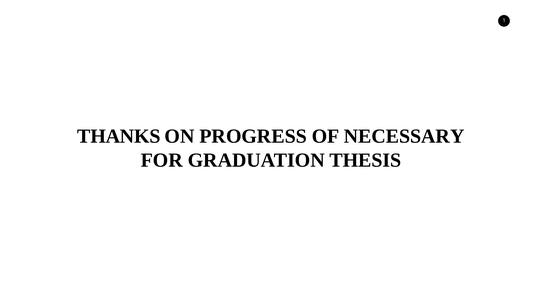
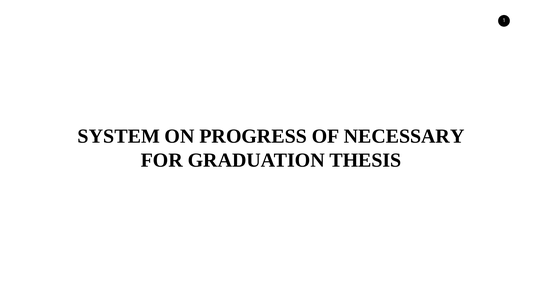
THANKS: THANKS -> SYSTEM (119, 136)
